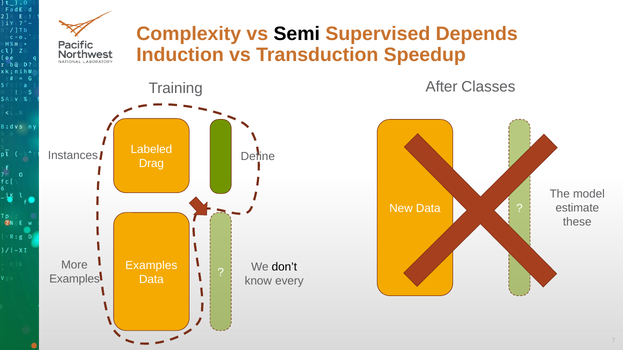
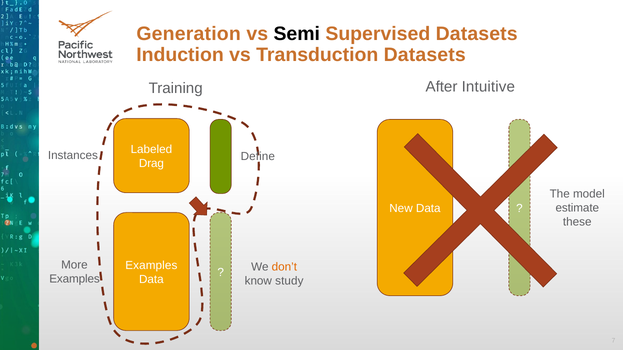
Complexity: Complexity -> Generation (189, 34)
Supervised Depends: Depends -> Datasets (477, 34)
Transduction Speedup: Speedup -> Datasets (425, 55)
Classes: Classes -> Intuitive (488, 87)
don’t colour: black -> orange (284, 267)
every: every -> study (289, 281)
